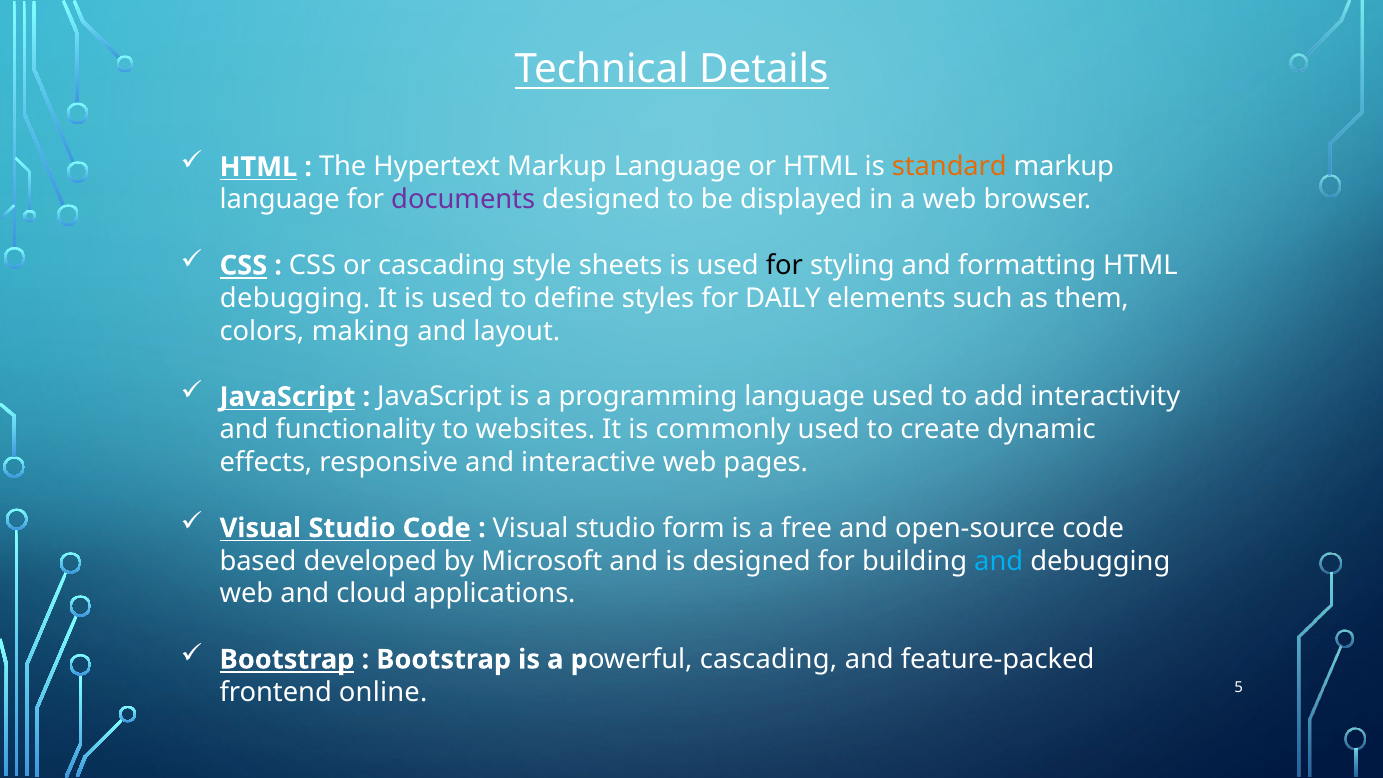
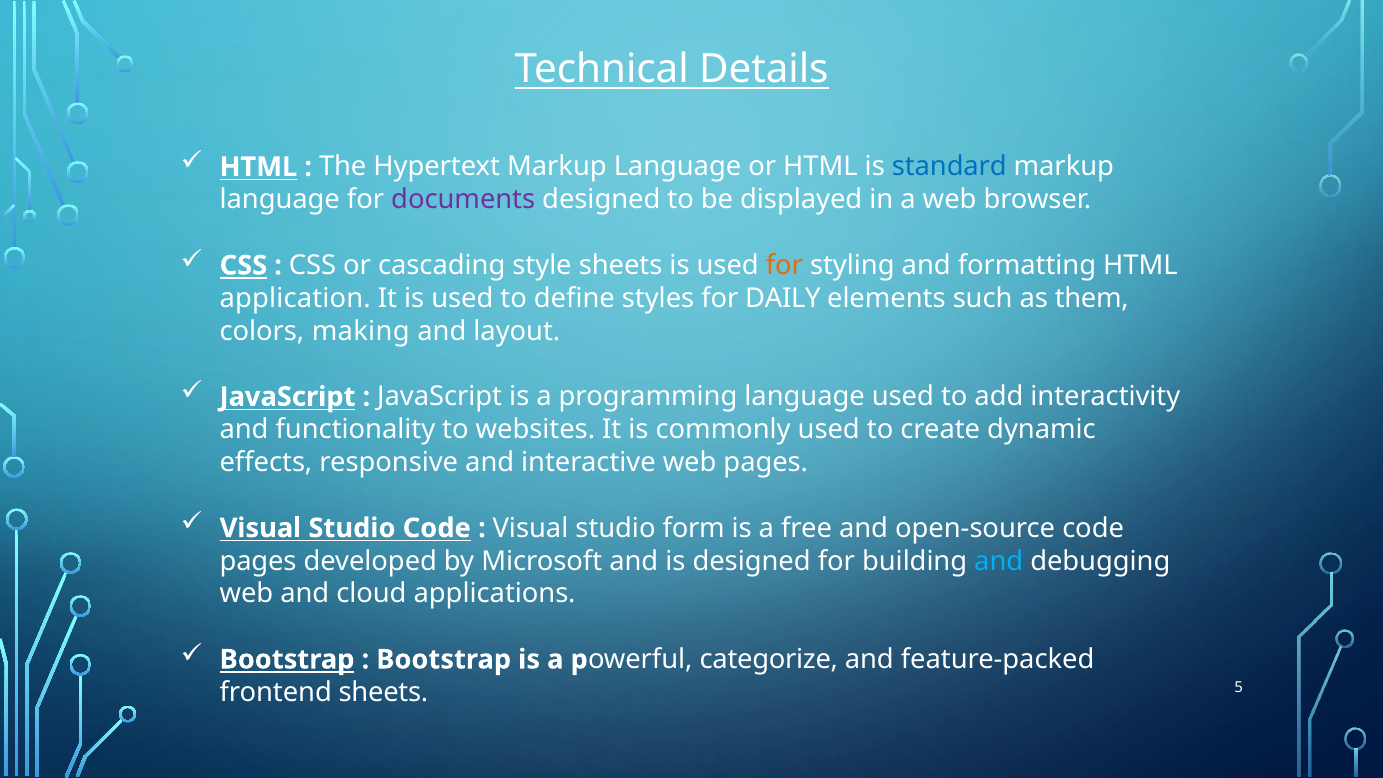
standard colour: orange -> blue (949, 167)
for colour: black -> orange (784, 265)
debugging: debugging -> application (295, 298)
based: based -> pages (258, 561)
cascading: cascading -> categorize (769, 659)
frontend online: online -> sheets (383, 692)
